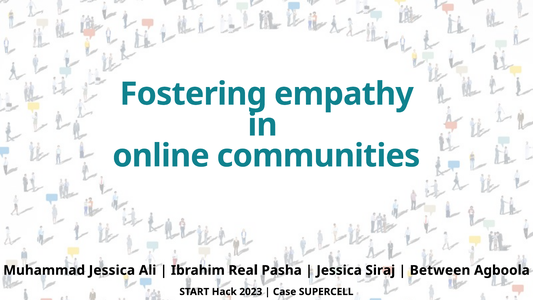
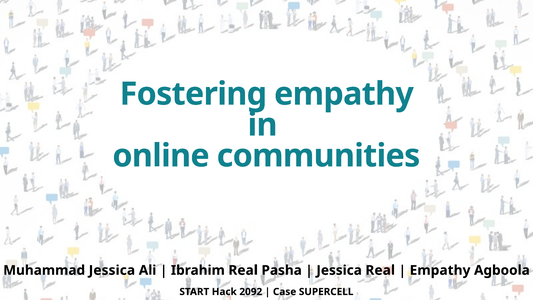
Jessica Siraj: Siraj -> Real (380, 270)
Between: Between -> Empathy (440, 270)
2023: 2023 -> 2092 (251, 292)
